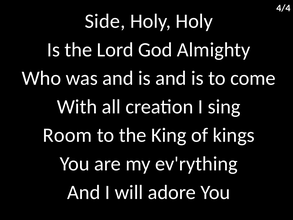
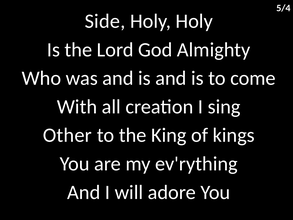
4/4: 4/4 -> 5/4 (283, 8)
Room: Room -> Other (67, 135)
